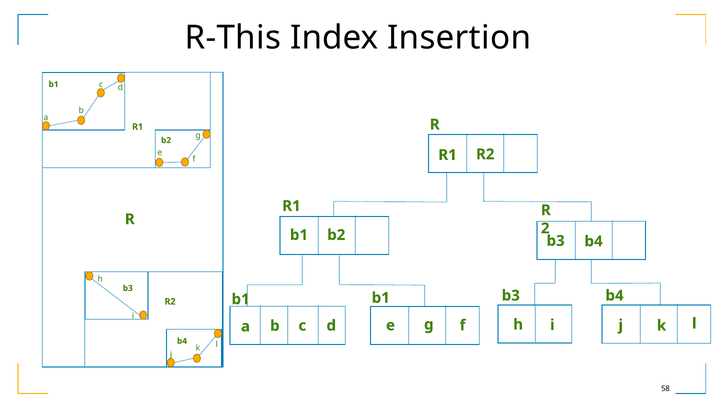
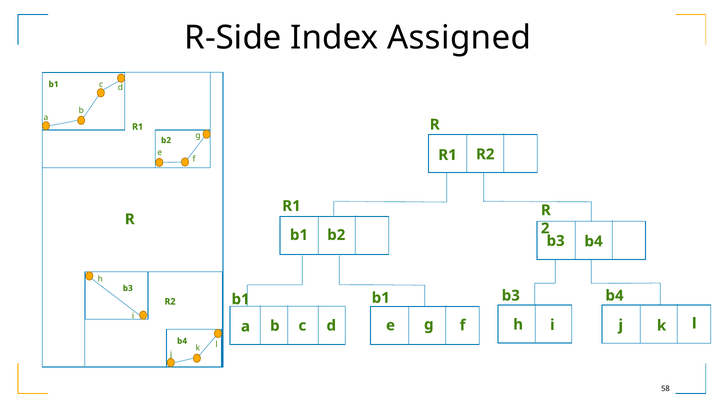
R-This: R-This -> R-Side (233, 38)
Insertion: Insertion -> Assigned (459, 38)
